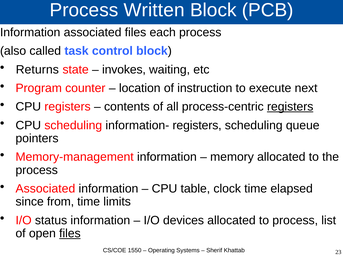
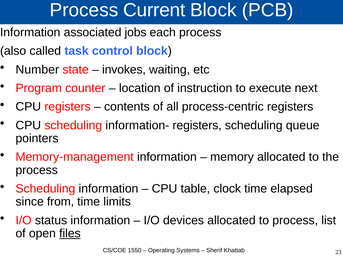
Written: Written -> Current (154, 10)
associated files: files -> jobs (136, 32)
Returns: Returns -> Number (37, 70)
registers underline: present -> none (290, 107)
Associated: Associated -> Scheduling (45, 189)
